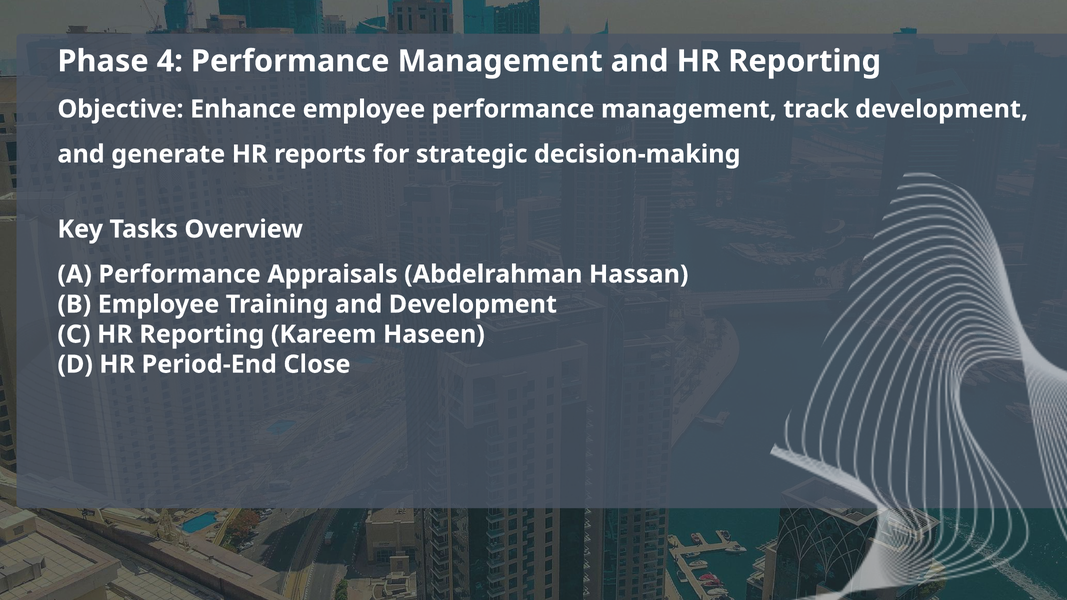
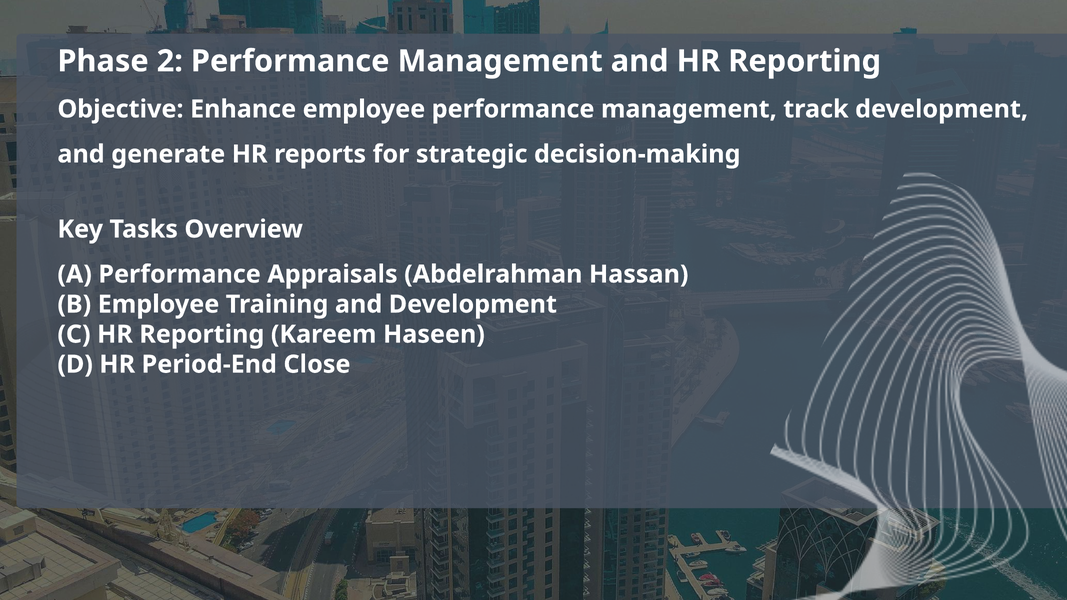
4: 4 -> 2 (170, 61)
